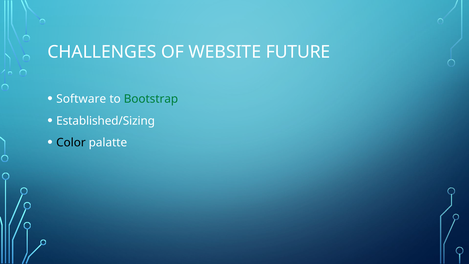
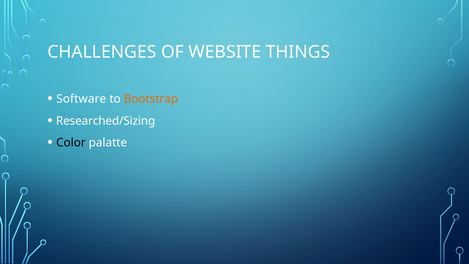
FUTURE: FUTURE -> THINGS (298, 52)
Bootstrap colour: green -> orange (151, 99)
Established/Sizing: Established/Sizing -> Researched/Sizing (106, 121)
